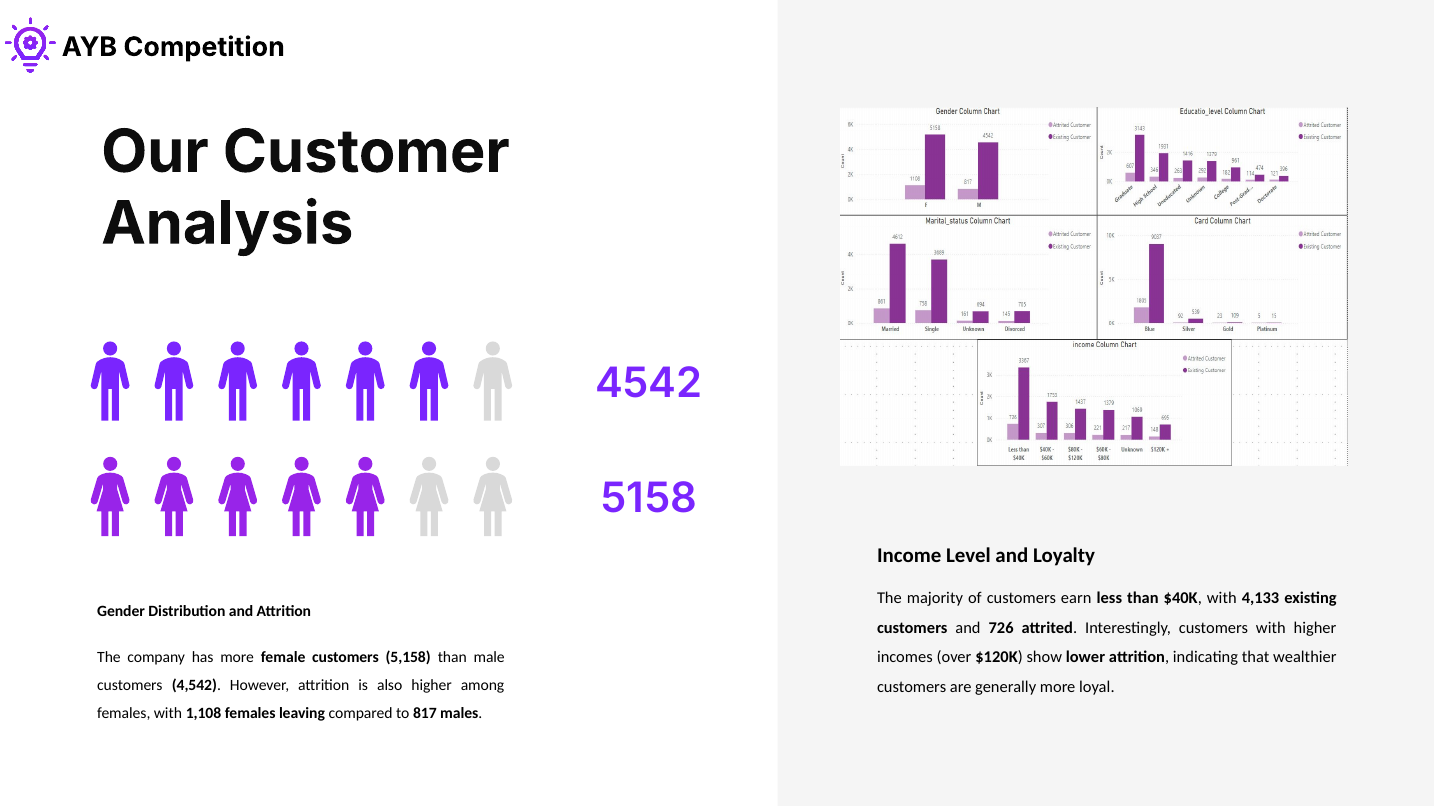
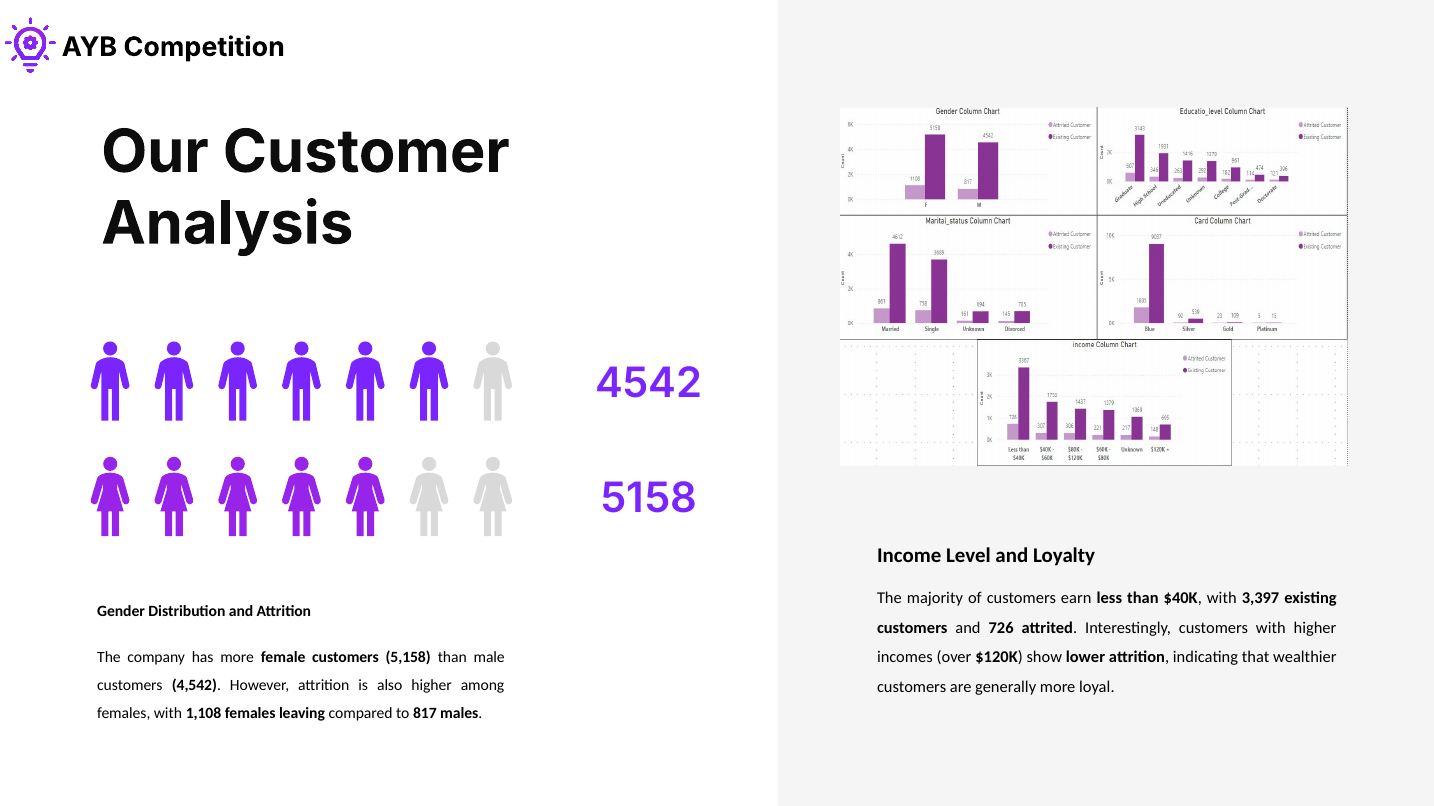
4,133: 4,133 -> 3,397 (1261, 599)
